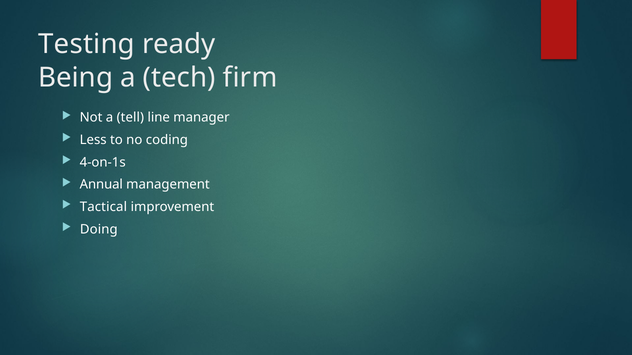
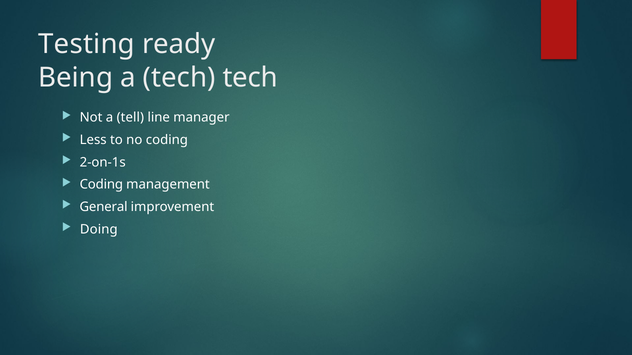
tech firm: firm -> tech (250, 78)
4-on-1s: 4-on-1s -> 2-on-1s (103, 162)
Annual: Annual -> Coding (101, 185)
Tactical: Tactical -> General (104, 207)
